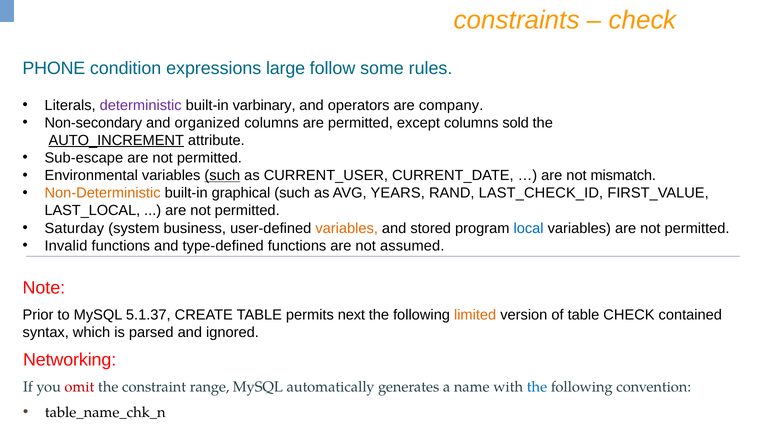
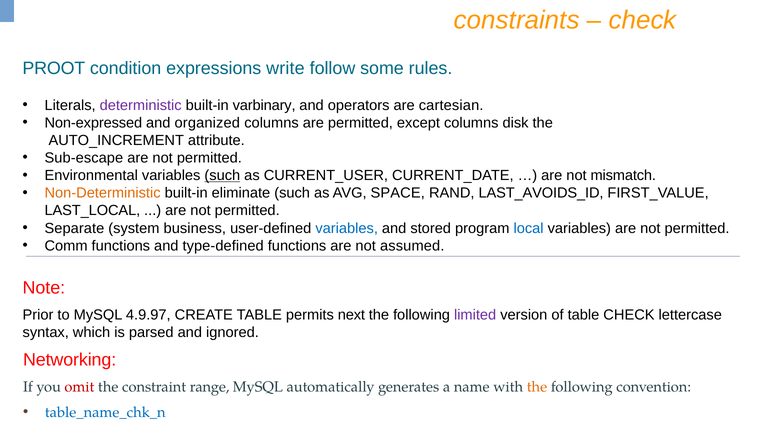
PHONE: PHONE -> PROOT (54, 68)
large: large -> write (285, 68)
company: company -> cartesian (451, 105)
Non-secondary: Non-secondary -> Non-expressed (93, 123)
sold: sold -> disk (516, 123)
AUTO_INCREMENT underline: present -> none (116, 140)
graphical: graphical -> eliminate (241, 193)
YEARS: YEARS -> SPACE (398, 193)
LAST_CHECK_ID: LAST_CHECK_ID -> LAST_AVOIDS_ID (541, 193)
Saturday: Saturday -> Separate (74, 228)
variables colour: orange -> blue (347, 228)
Invalid: Invalid -> Comm (66, 246)
5.1.37: 5.1.37 -> 4.9.97 (148, 315)
limited colour: orange -> purple (475, 315)
contained: contained -> lettercase (690, 315)
the colour: blue -> orange (537, 387)
table_name_chk_n colour: black -> blue (105, 412)
